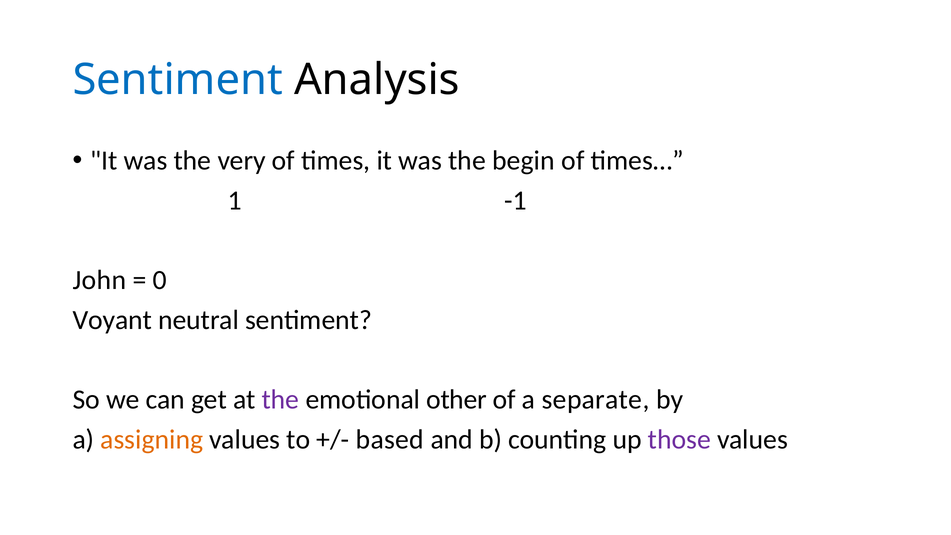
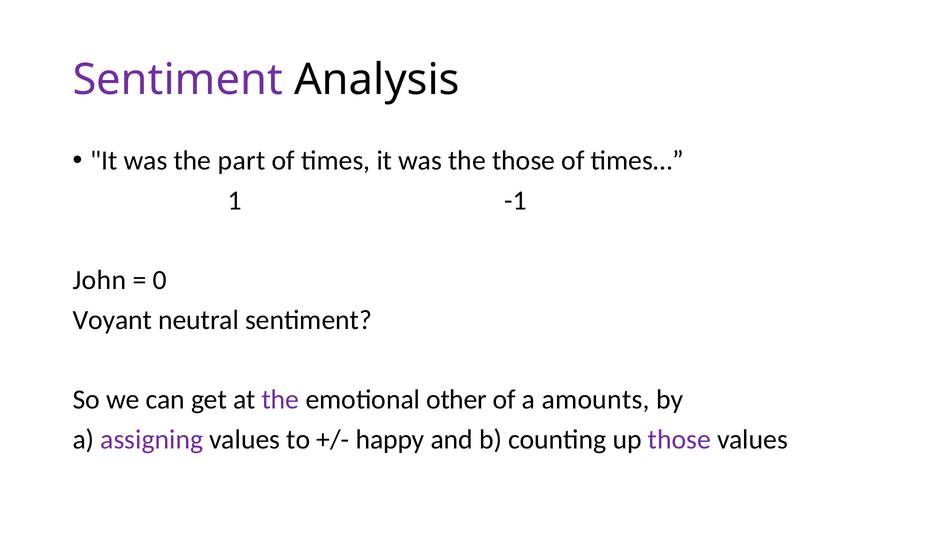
Sentiment colour: blue -> purple (178, 80)
very: very -> part (241, 161)
the begin: begin -> those (524, 161)
separate: separate -> amounts (596, 400)
assigning colour: orange -> purple (152, 439)
based: based -> happy (390, 439)
